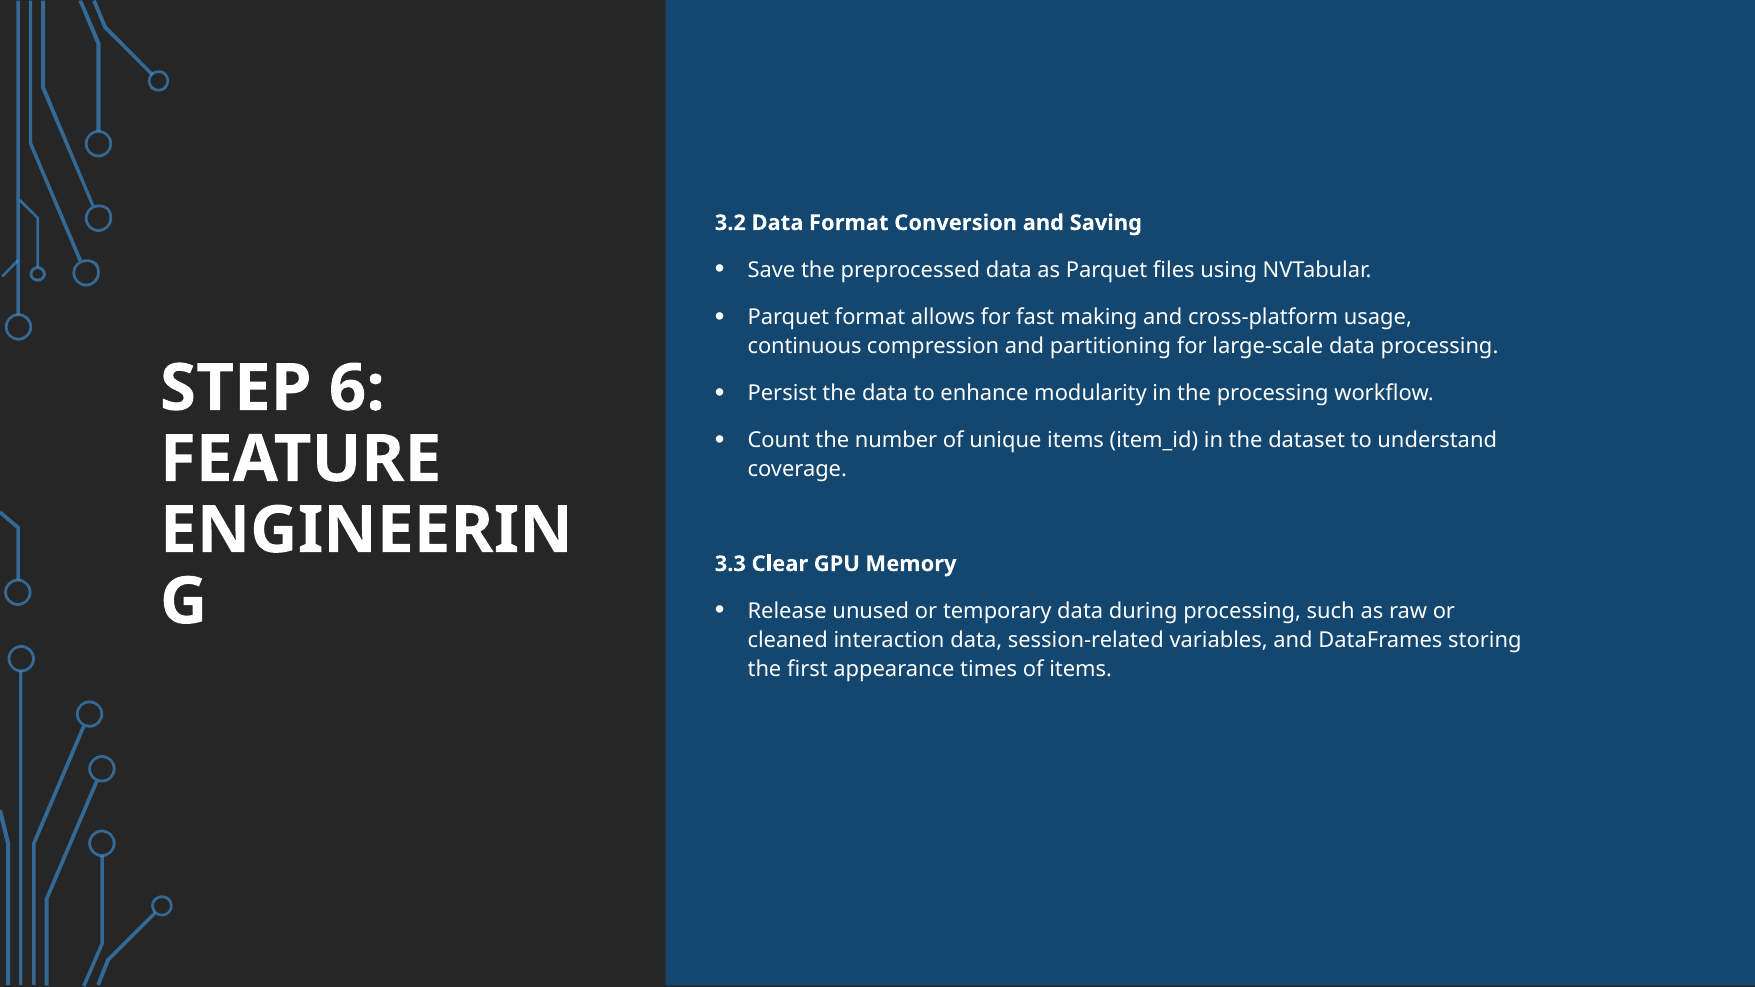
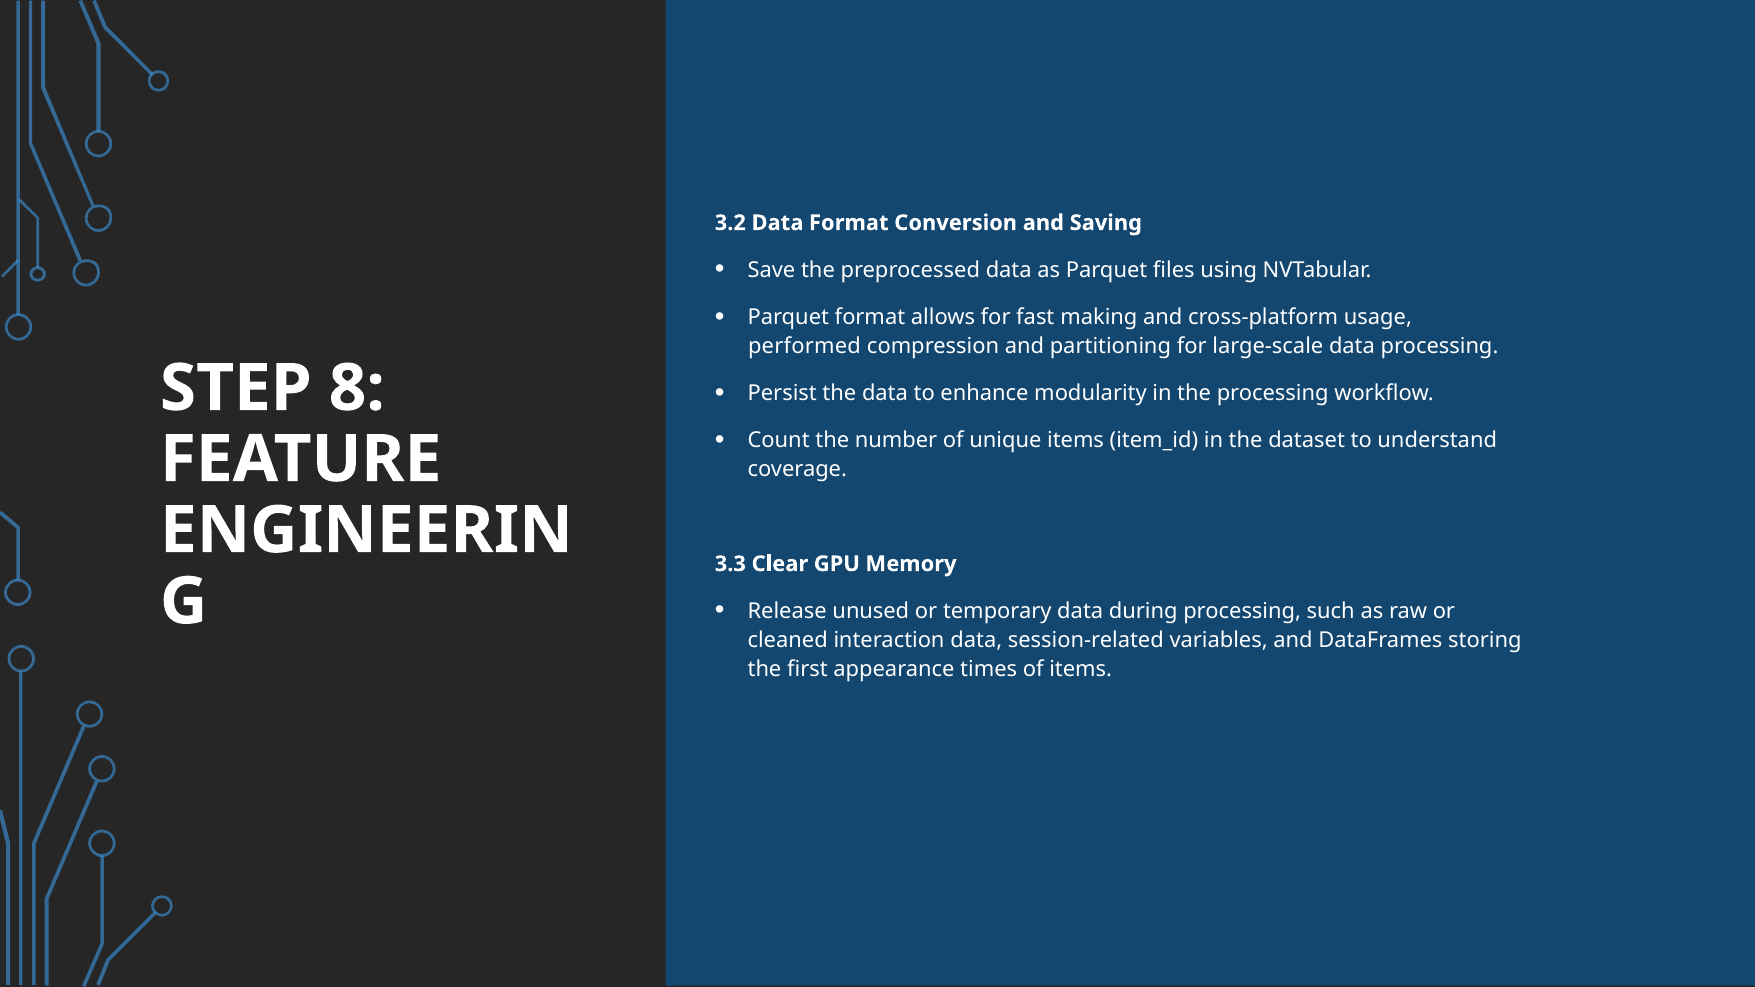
continuous: continuous -> performed (804, 346)
6: 6 -> 8 (357, 388)
